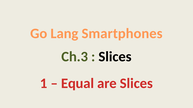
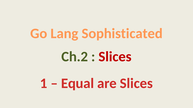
Smartphones: Smartphones -> Sophisticated (122, 34)
Ch.3: Ch.3 -> Ch.2 (75, 57)
Slices colour: black -> red (115, 57)
